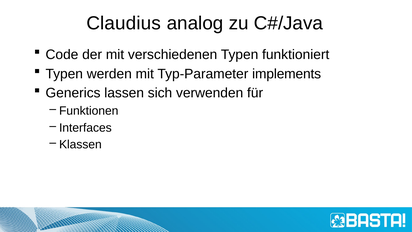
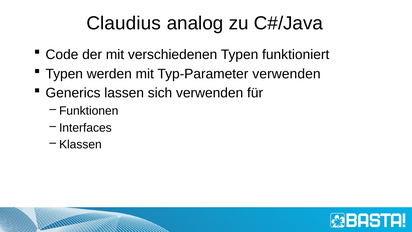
Typ-Parameter implements: implements -> verwenden (286, 74)
